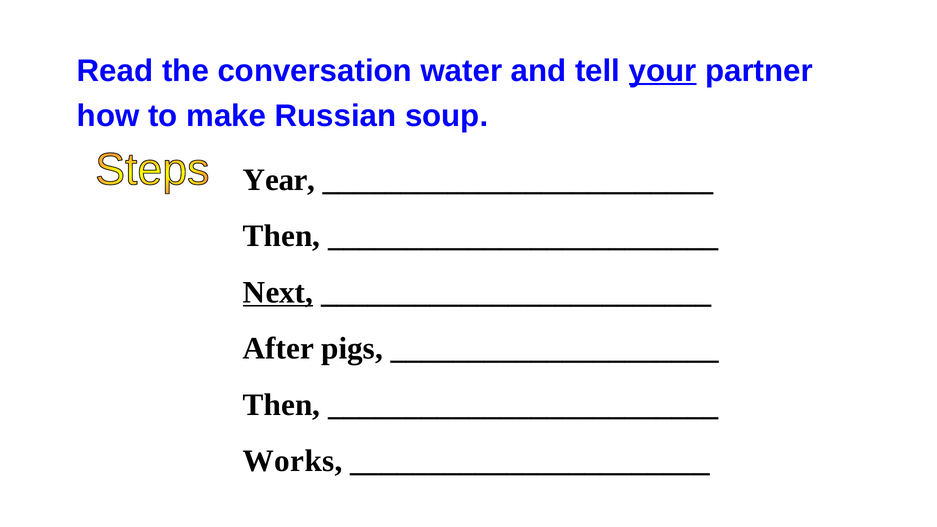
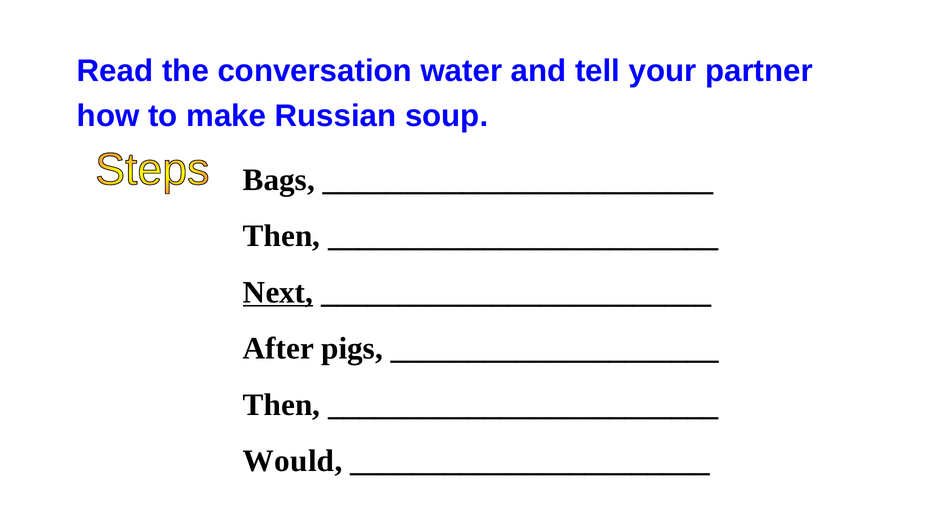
your underline: present -> none (663, 71)
Year: Year -> Bags (279, 180)
Works: Works -> Would (293, 461)
